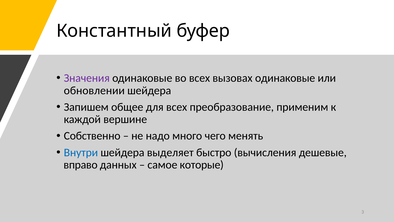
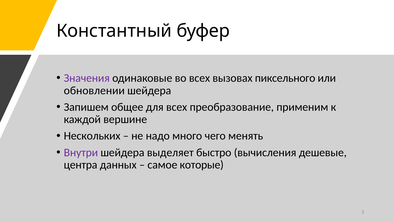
вызовах одинаковые: одинаковые -> пиксельного (285, 78)
Собственно: Собственно -> Нескольких (92, 136)
Внутри colour: blue -> purple (81, 152)
вправо: вправо -> центра (81, 165)
